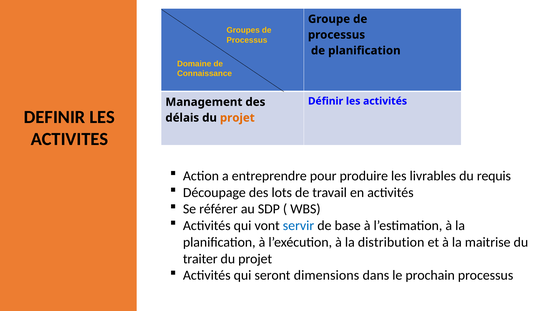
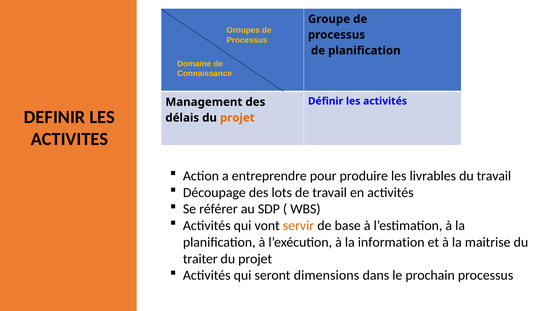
du requis: requis -> travail (494, 176)
servir colour: blue -> orange (299, 226)
distribution: distribution -> information (391, 242)
